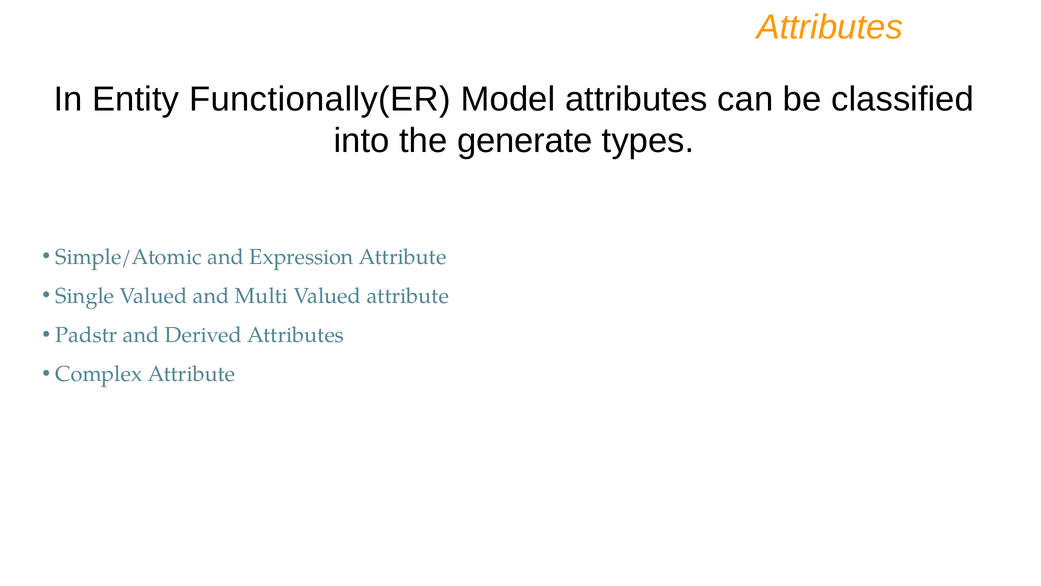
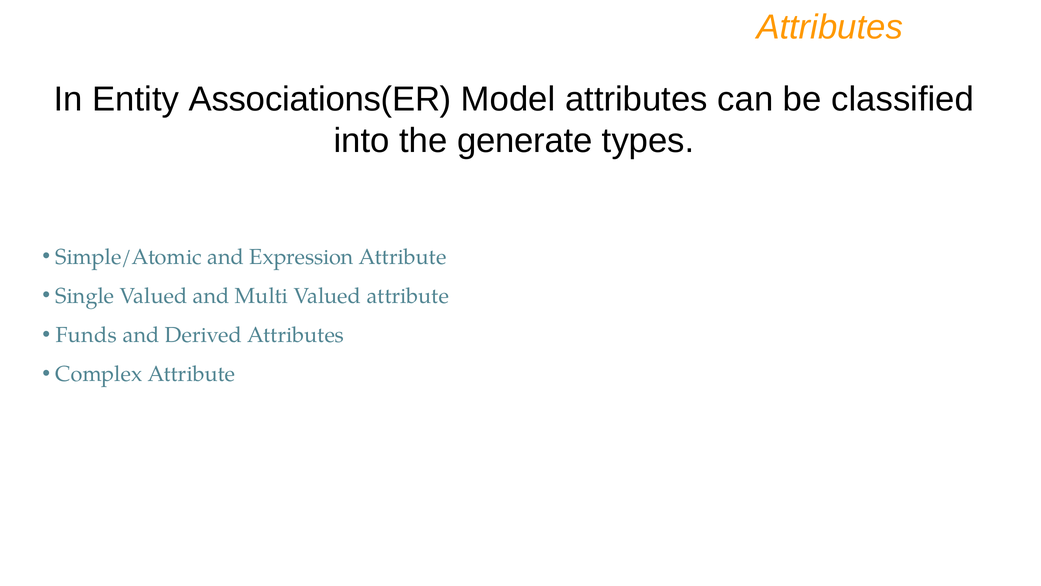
Functionally(ER: Functionally(ER -> Associations(ER (320, 99)
Padstr: Padstr -> Funds (86, 335)
